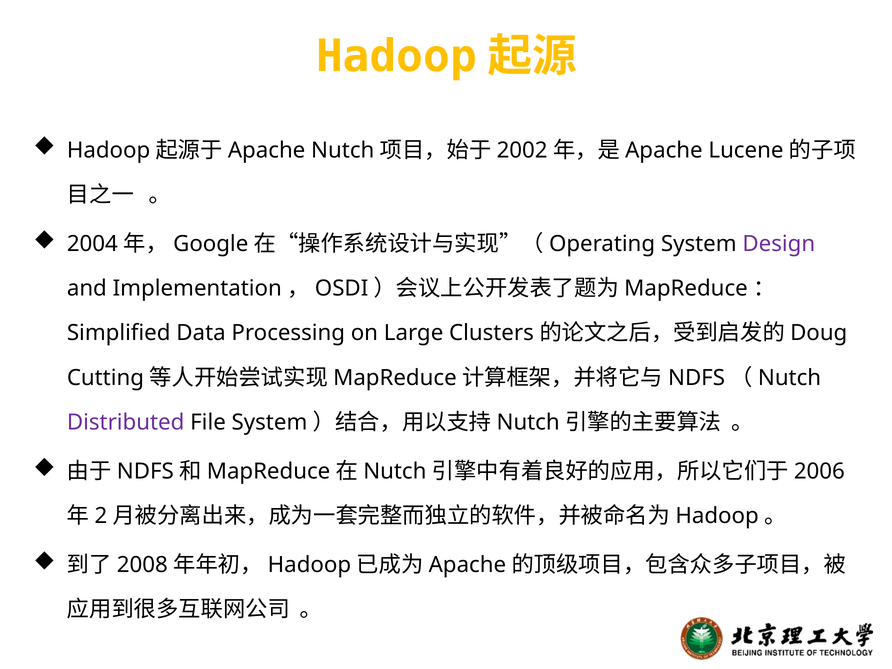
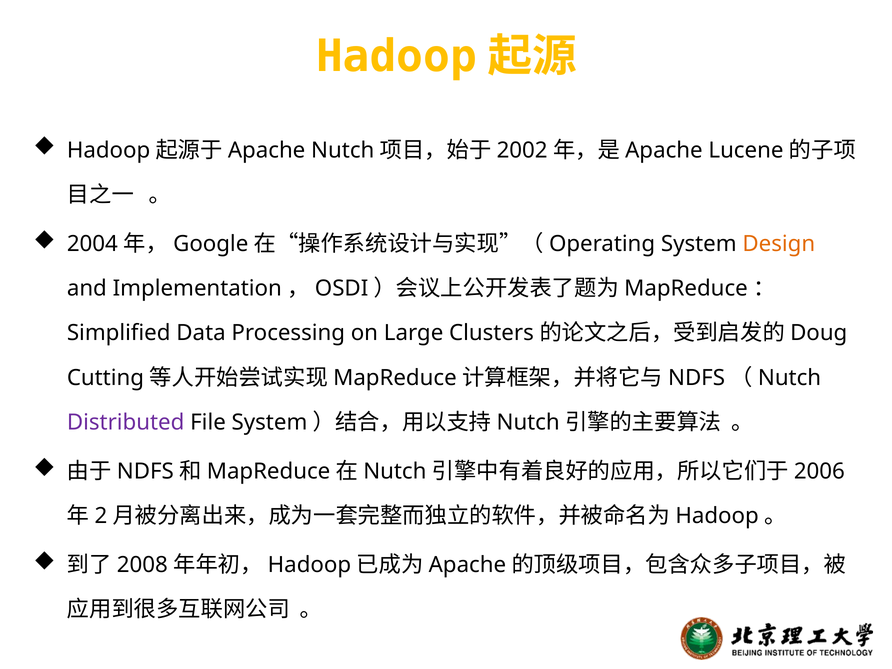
Design colour: purple -> orange (779, 244)
